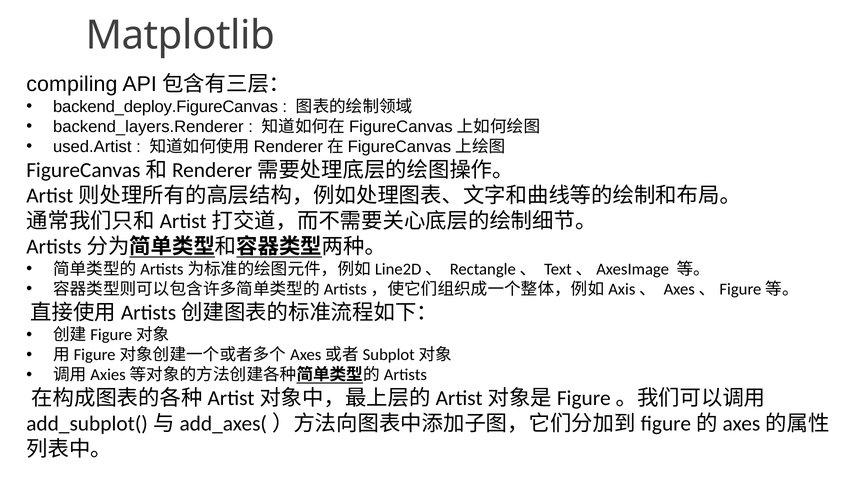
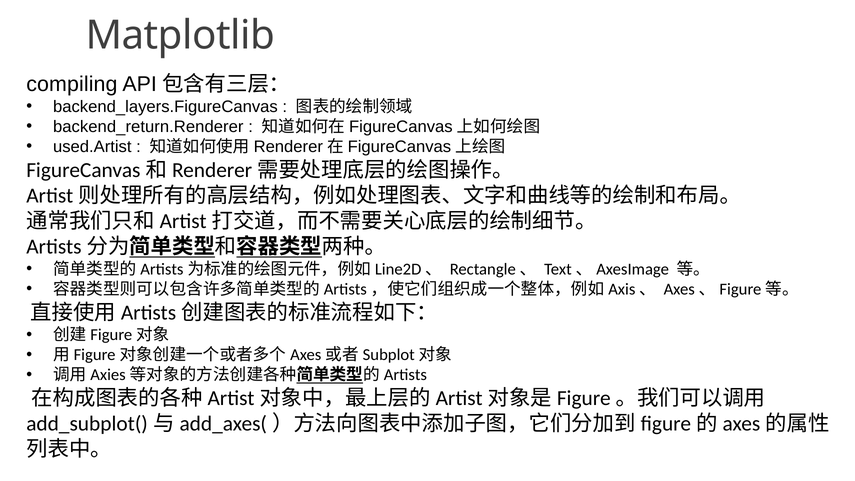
backend_deploy.FigureCanvas: backend_deploy.FigureCanvas -> backend_layers.FigureCanvas (165, 107)
backend_layers.Renderer: backend_layers.Renderer -> backend_return.Renderer (148, 127)
